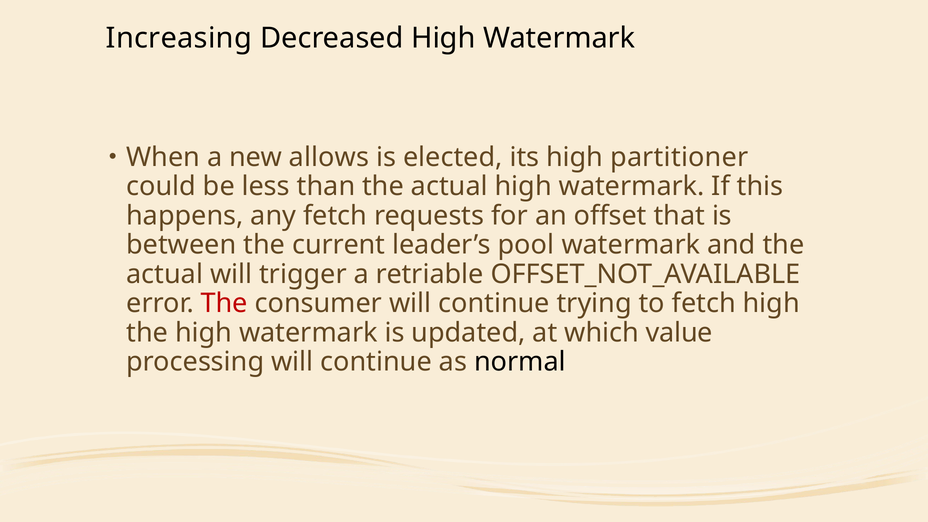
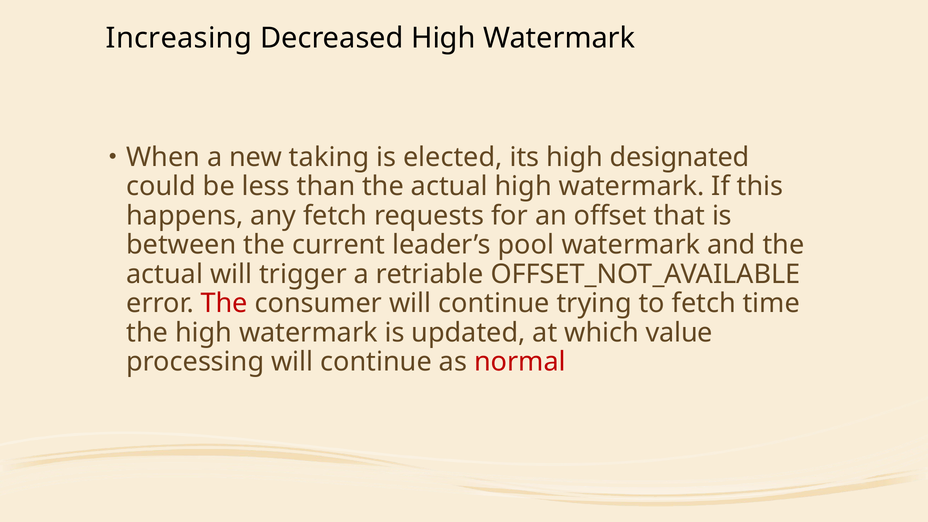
allows: allows -> taking (329, 157)
partitioner: partitioner -> designated (680, 157)
fetch high: high -> time (771, 303)
normal colour: black -> red (520, 362)
